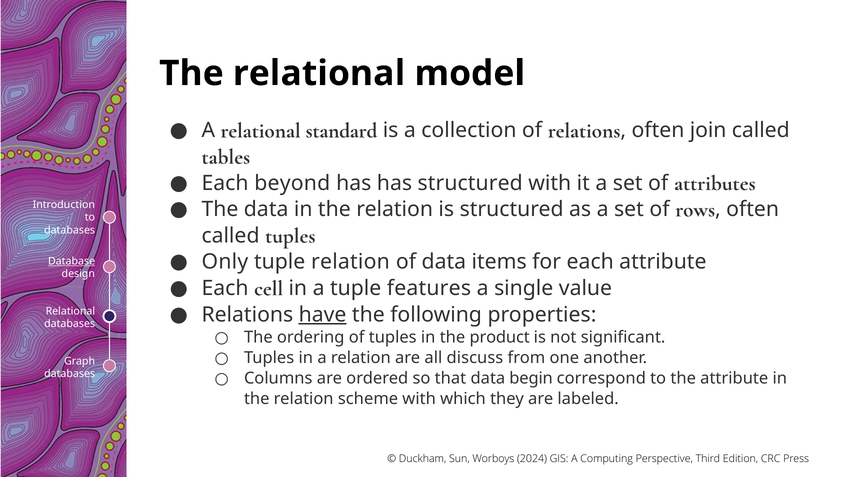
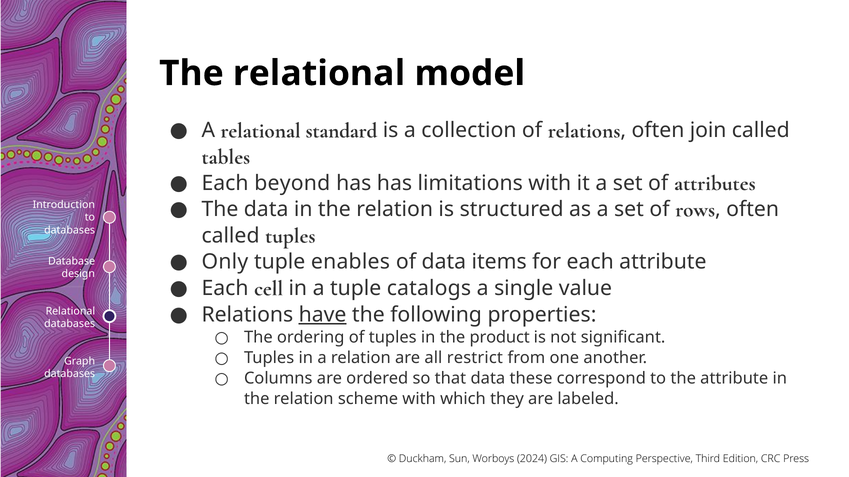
has structured: structured -> limitations (470, 183)
tuple relation: relation -> enables (350, 262)
Database underline: present -> none (72, 261)
features: features -> catalogs (429, 289)
discuss: discuss -> restrict (475, 358)
begin: begin -> these (531, 379)
